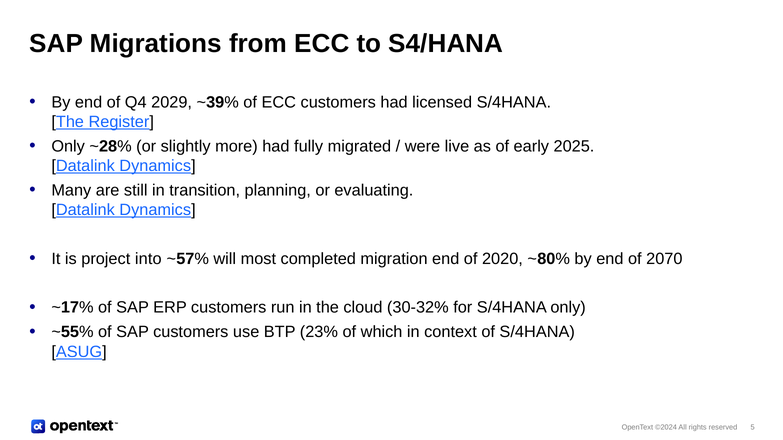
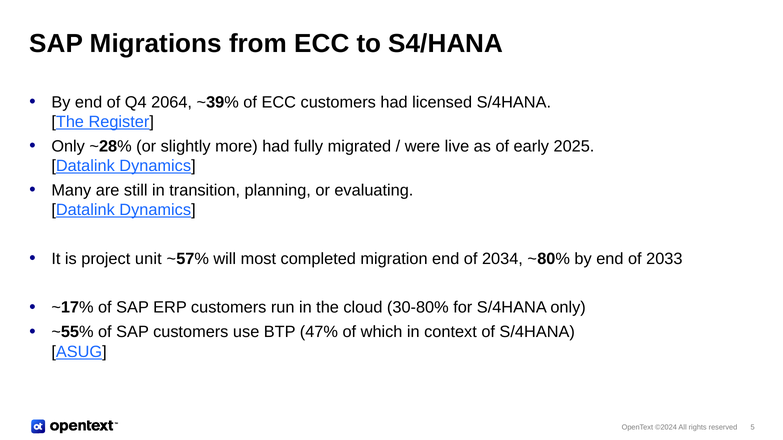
2029: 2029 -> 2064 (172, 102)
into: into -> unit (148, 259)
2020: 2020 -> 2034 (502, 259)
2070: 2070 -> 2033 (664, 259)
30-32%: 30-32% -> 30-80% (418, 308)
23%: 23% -> 47% (319, 332)
